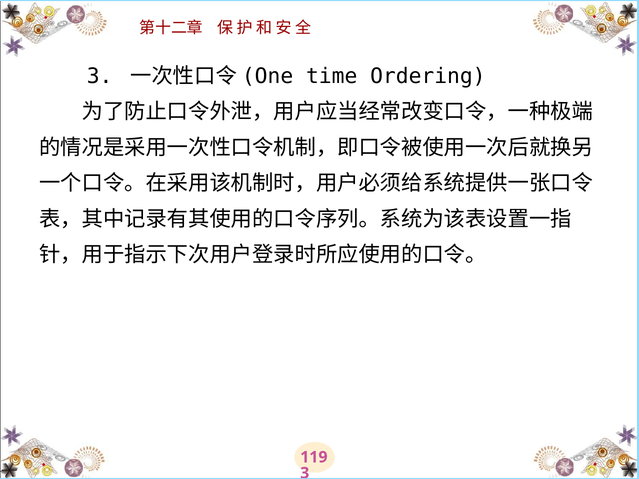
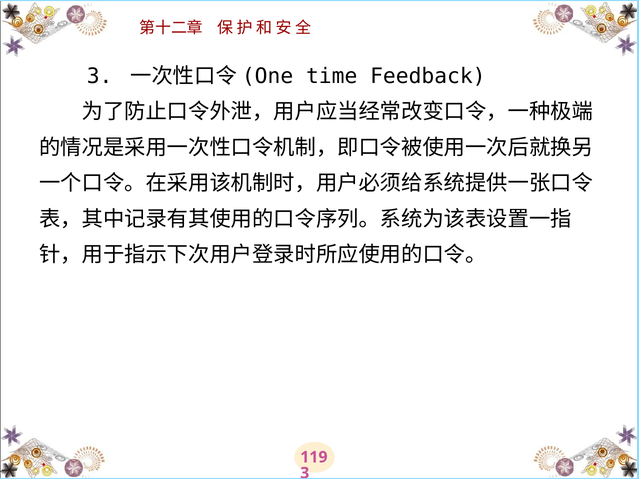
Ordering: Ordering -> Feedback (428, 76)
